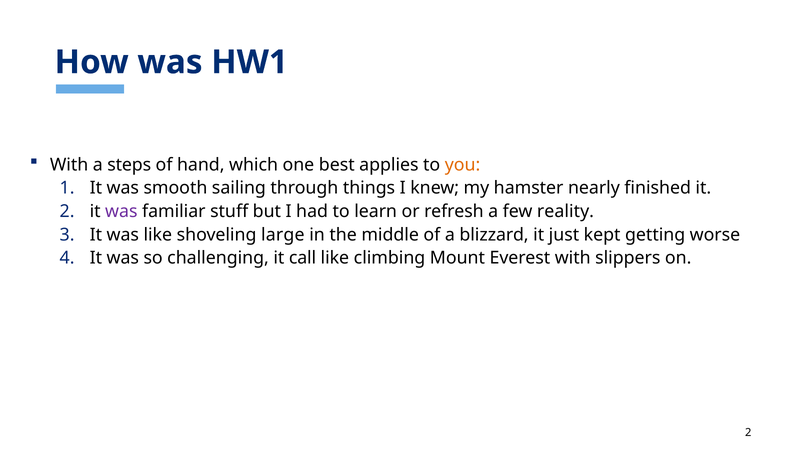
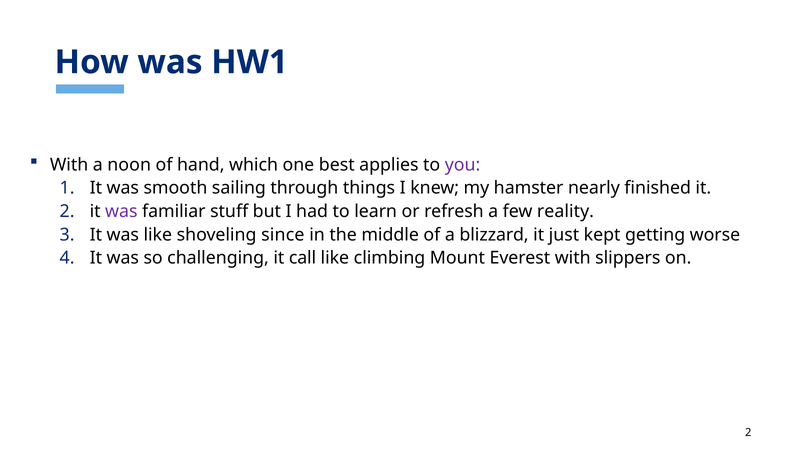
steps: steps -> noon (129, 165)
you colour: orange -> purple (463, 165)
large: large -> since (283, 235)
